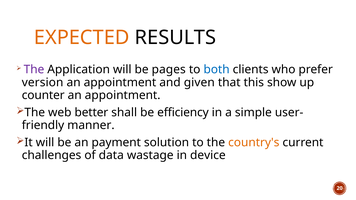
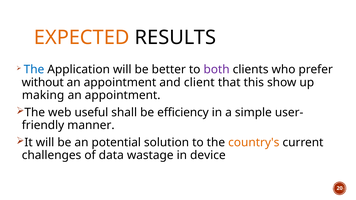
The colour: purple -> blue (34, 70)
pages: pages -> better (169, 70)
both colour: blue -> purple (217, 70)
version: version -> without (43, 82)
given: given -> client (199, 82)
counter: counter -> making (43, 95)
better: better -> useful (91, 113)
payment: payment -> potential (116, 143)
